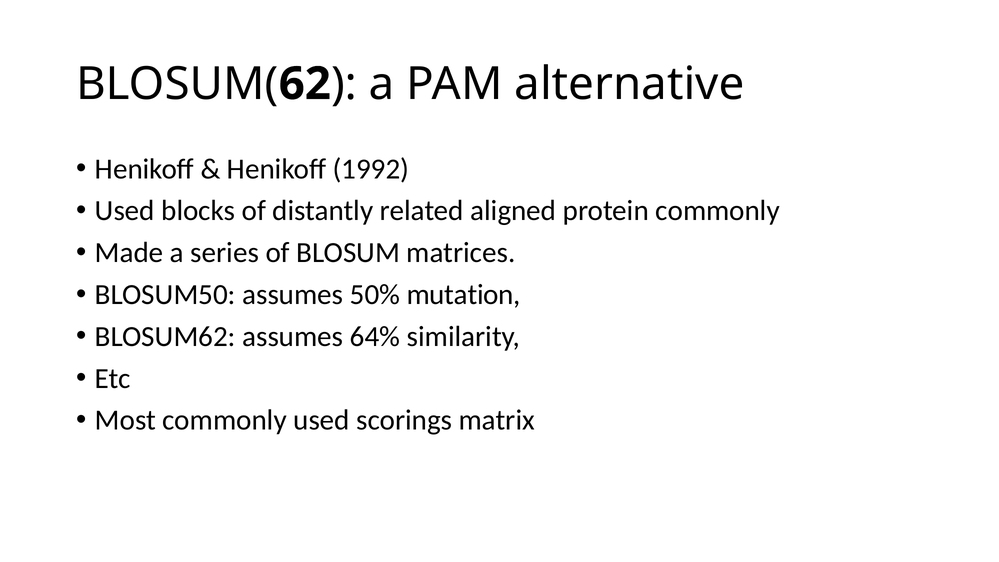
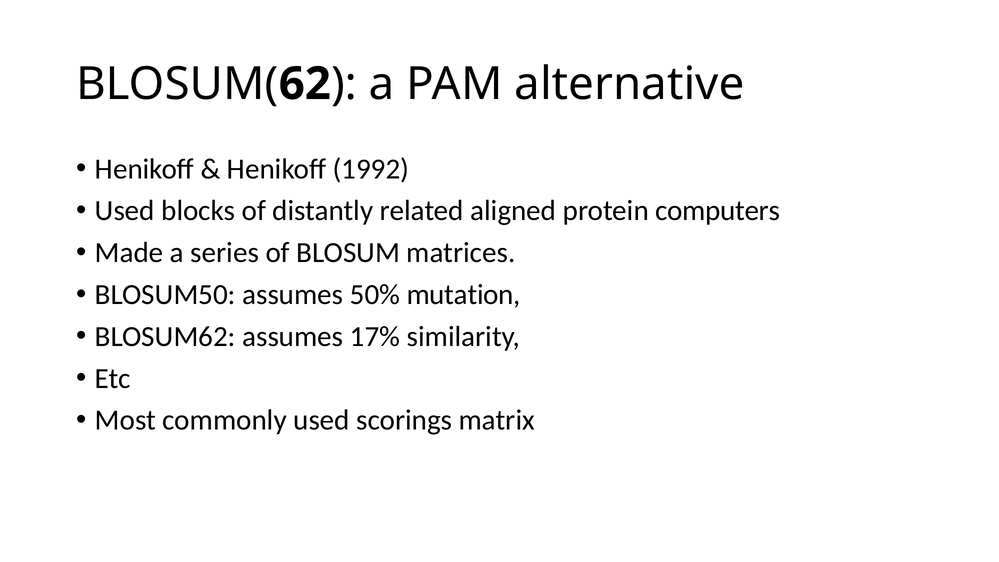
protein commonly: commonly -> computers (718, 211)
64%: 64% -> 17% (375, 336)
